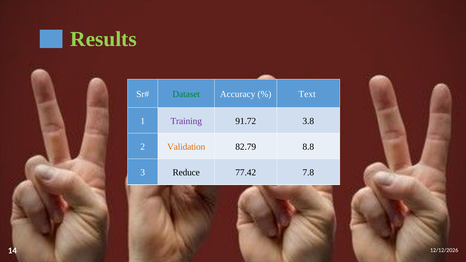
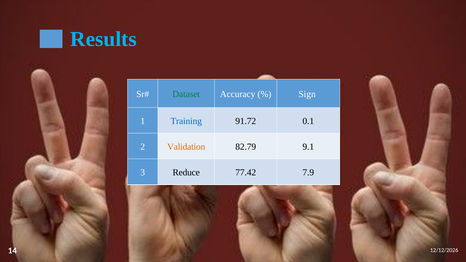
Results colour: light green -> light blue (103, 39)
Text: Text -> Sign (307, 94)
Training colour: purple -> blue (186, 121)
3.8: 3.8 -> 0.1 (308, 121)
8.8: 8.8 -> 9.1 (308, 147)
7.8: 7.8 -> 7.9 (308, 173)
